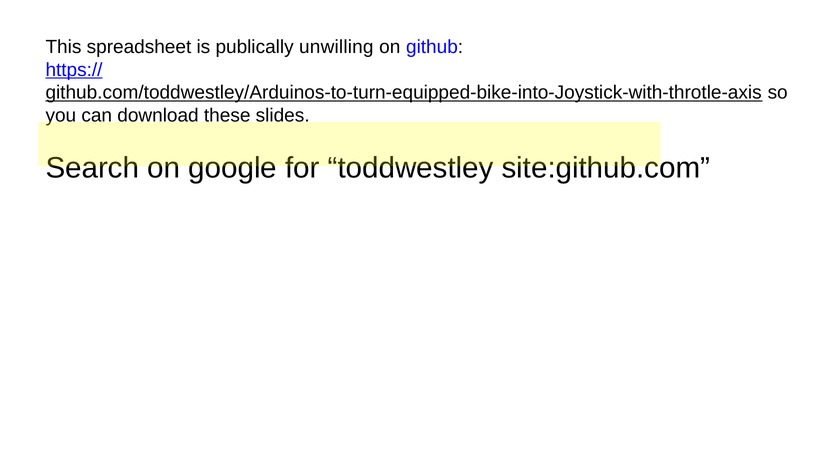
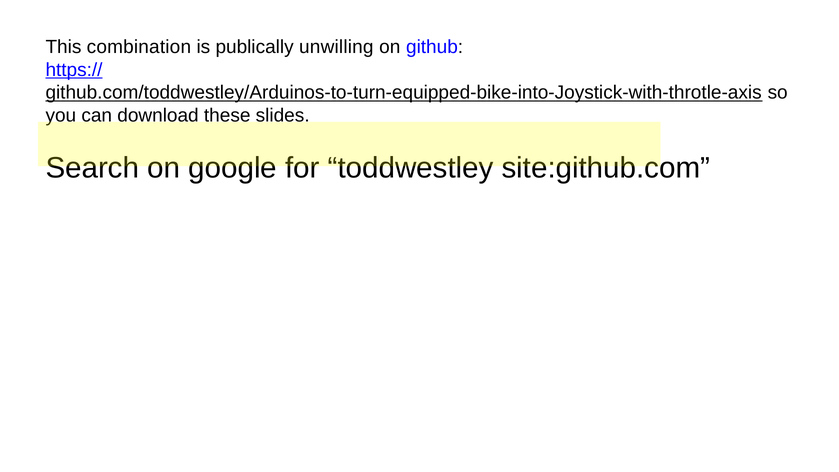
spreadsheet: spreadsheet -> combination (139, 47)
